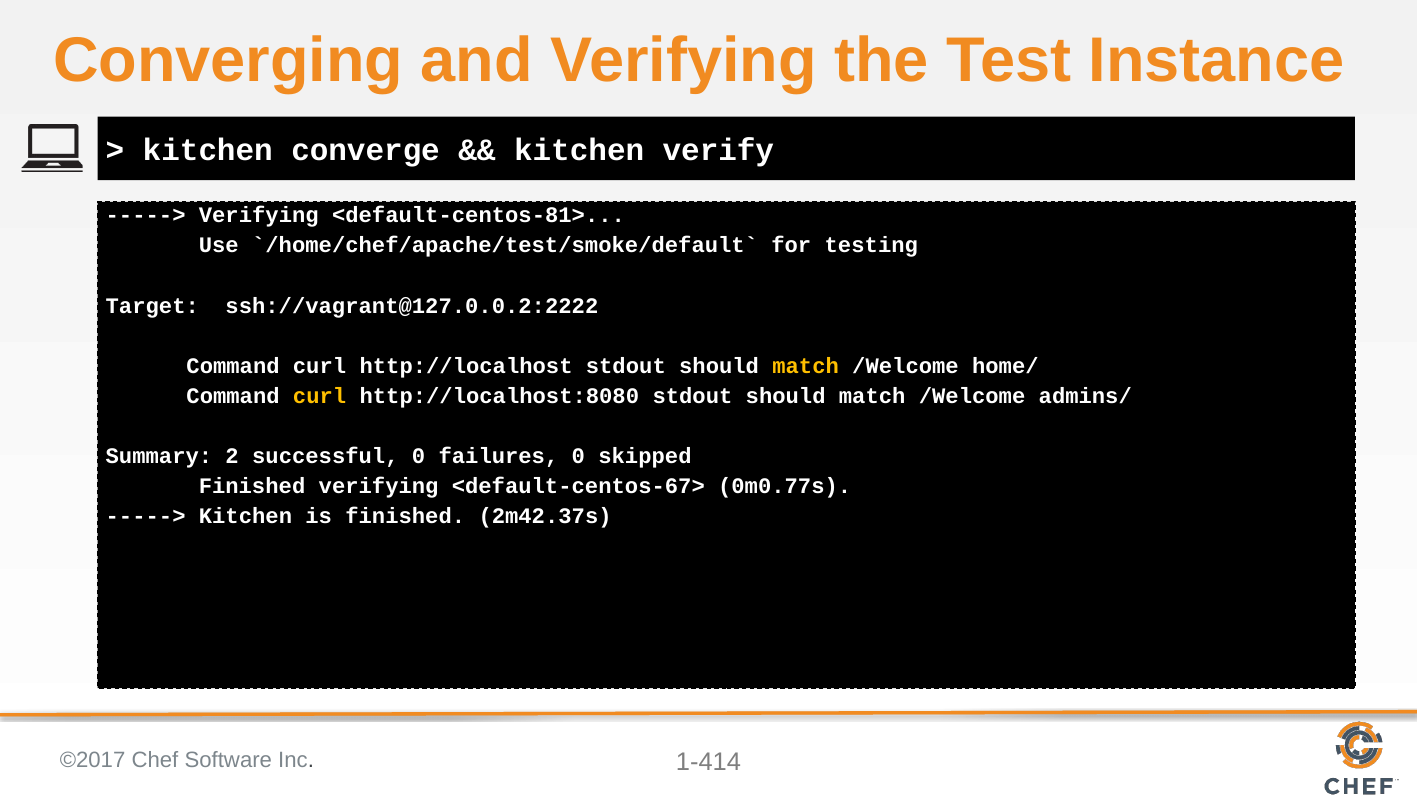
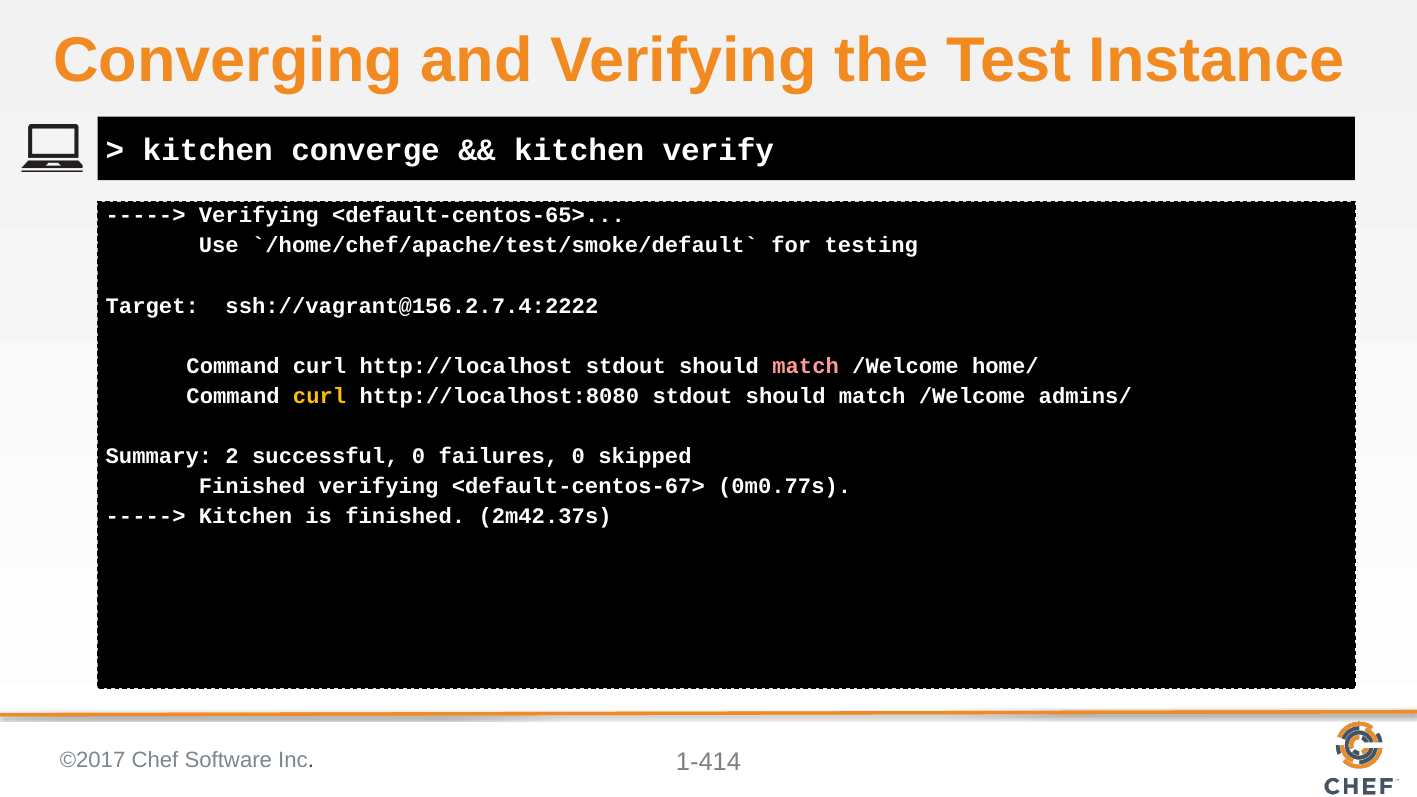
<default-centos-81>: <default-centos-81> -> <default-centos-65> (478, 216)
ssh://vagrant@127.0.0.2:2222: ssh://vagrant@127.0.0.2:2222 -> ssh://vagrant@156.2.7.4:2222 (412, 306)
match colour: yellow -> pink (806, 366)
